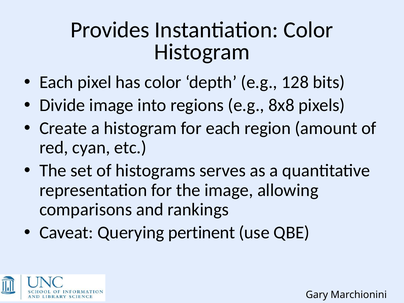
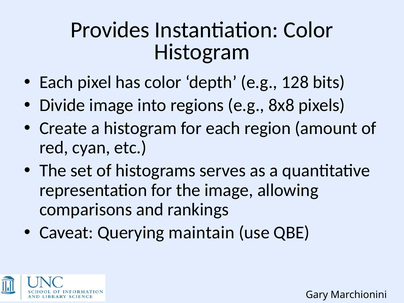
pertinent: pertinent -> maintain (201, 233)
